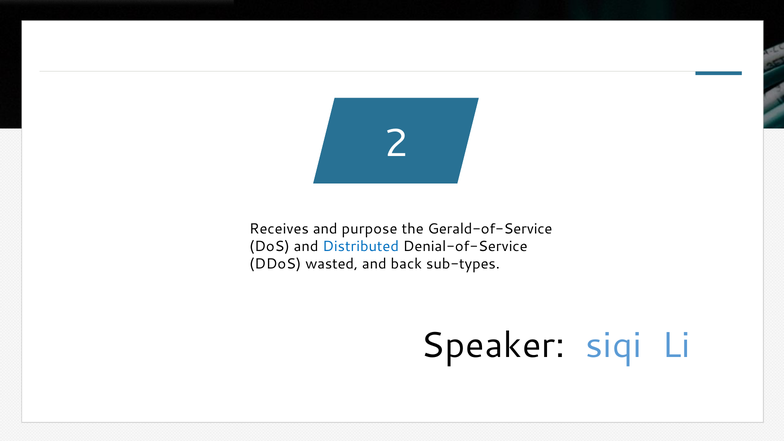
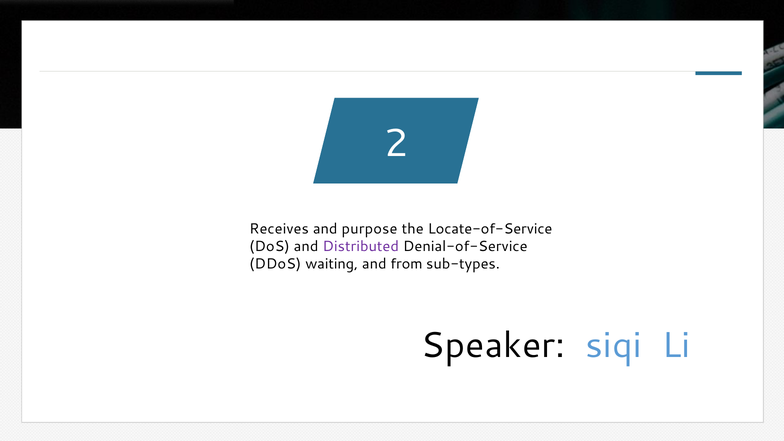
Gerald-of-Service: Gerald-of-Service -> Locate-of-Service (490, 229)
Distributed colour: blue -> purple (361, 246)
wasted: wasted -> waiting (332, 264)
back: back -> from (406, 264)
